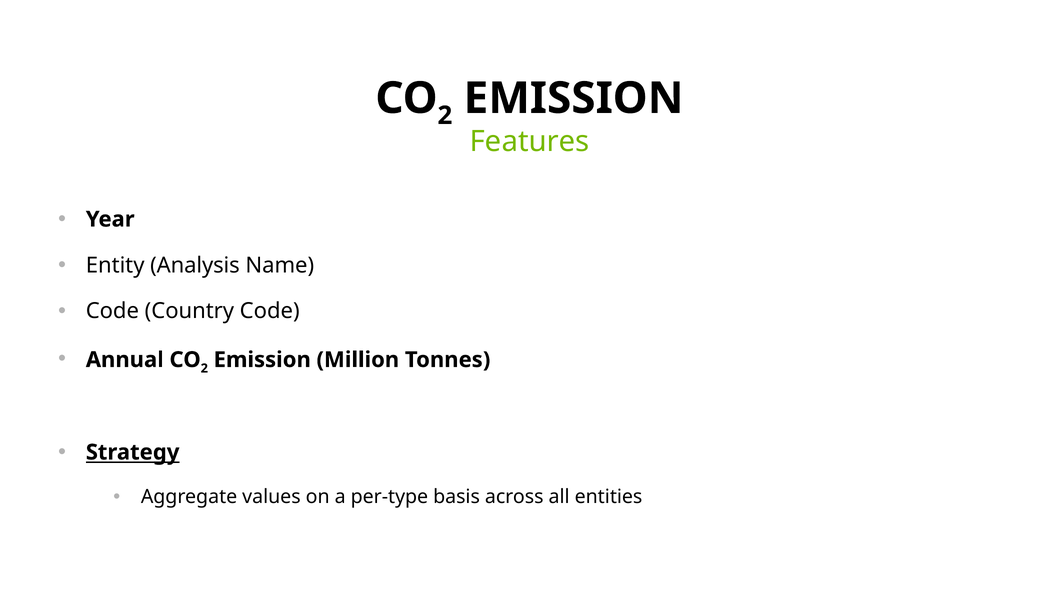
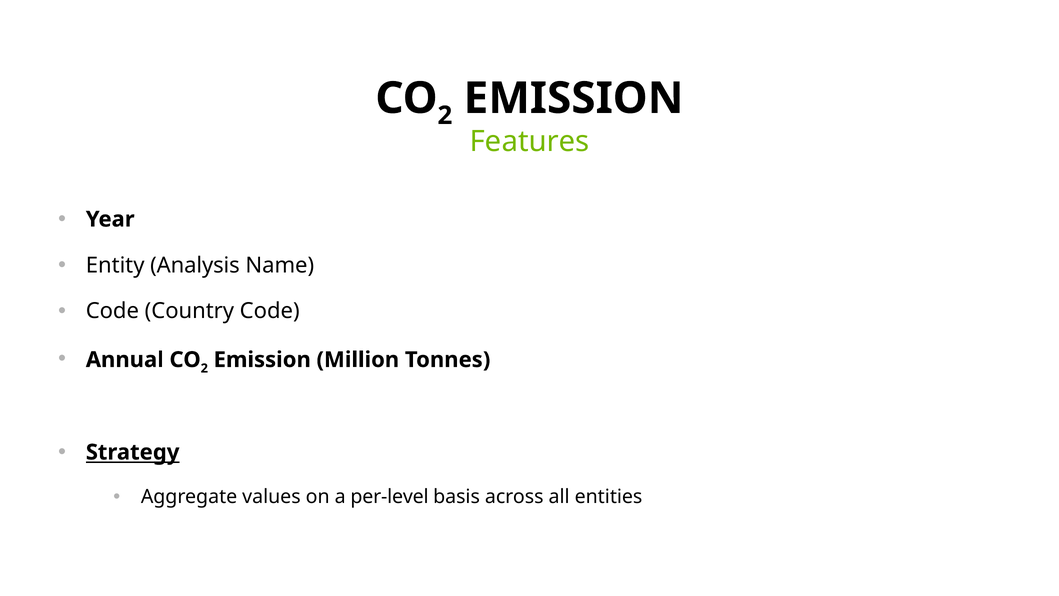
per-type: per-type -> per-level (390, 497)
